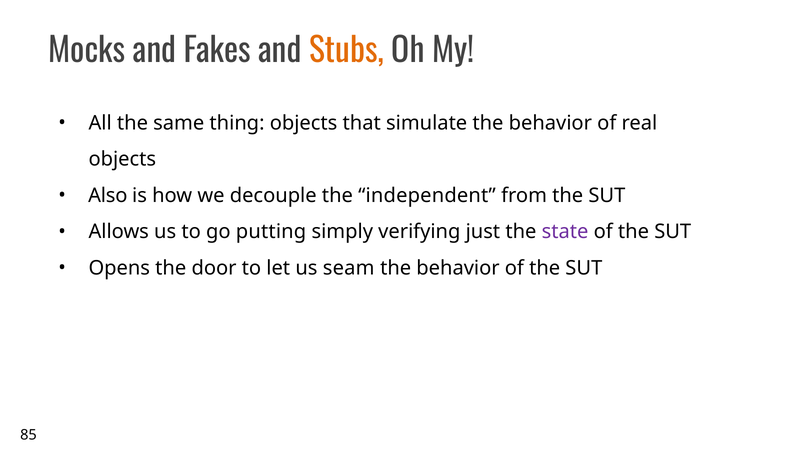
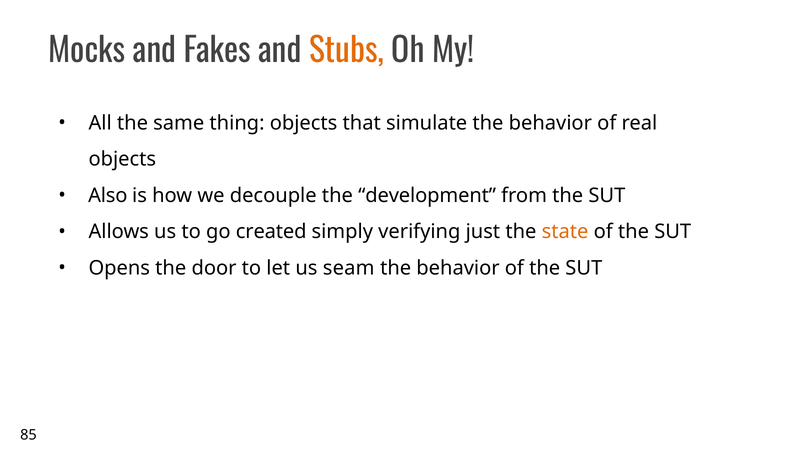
independent: independent -> development (427, 195)
putting: putting -> created (271, 232)
state colour: purple -> orange (565, 232)
